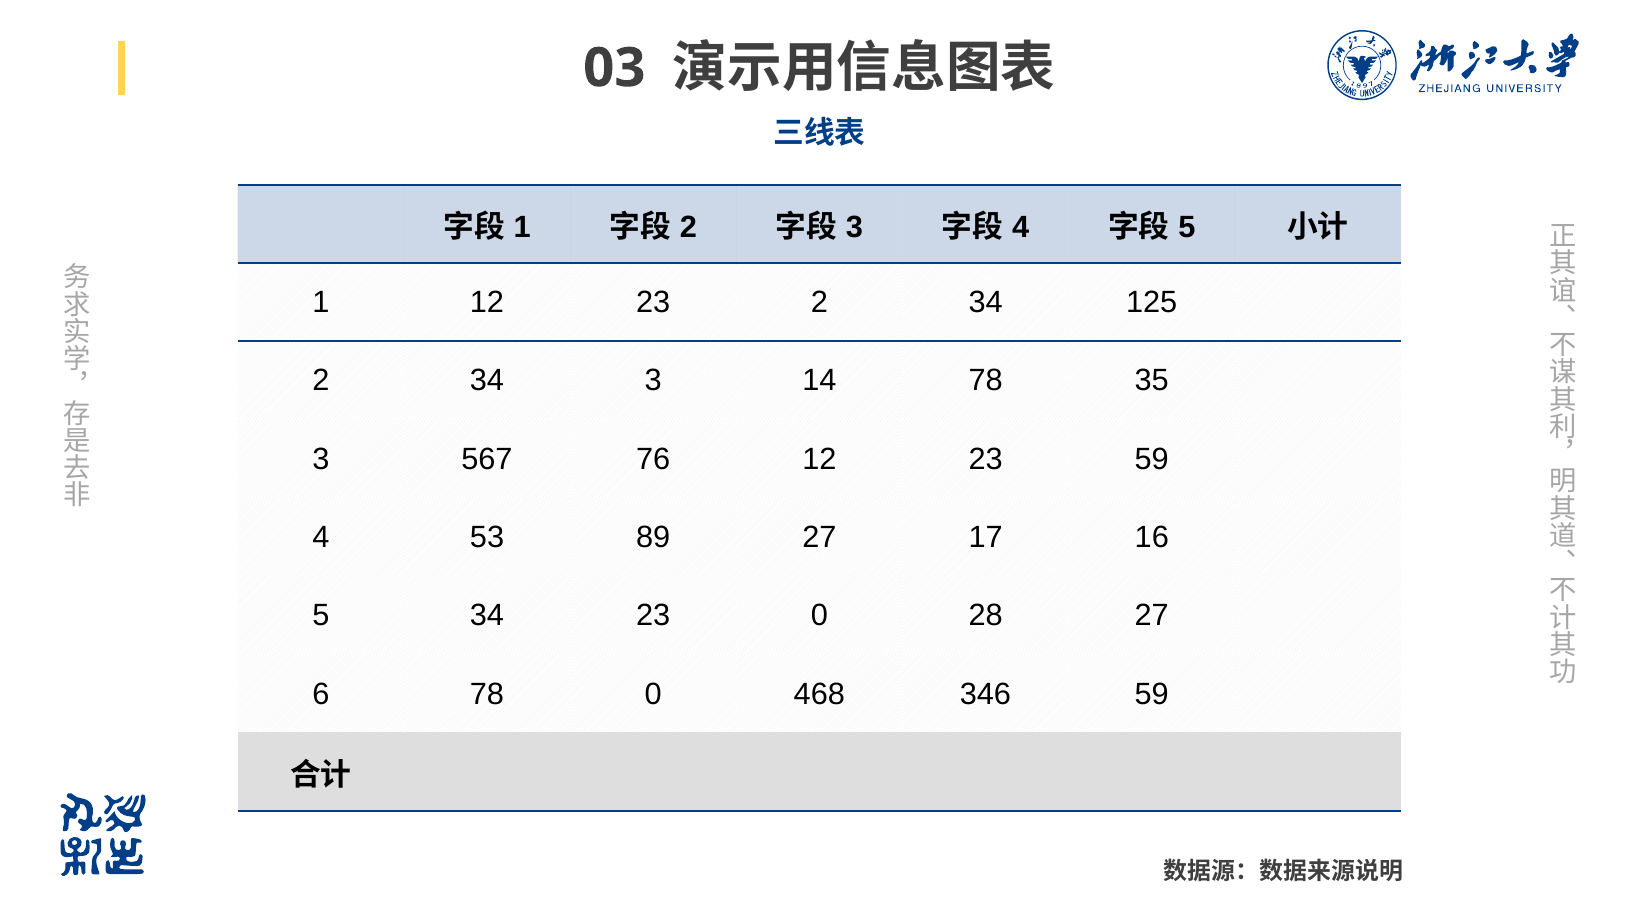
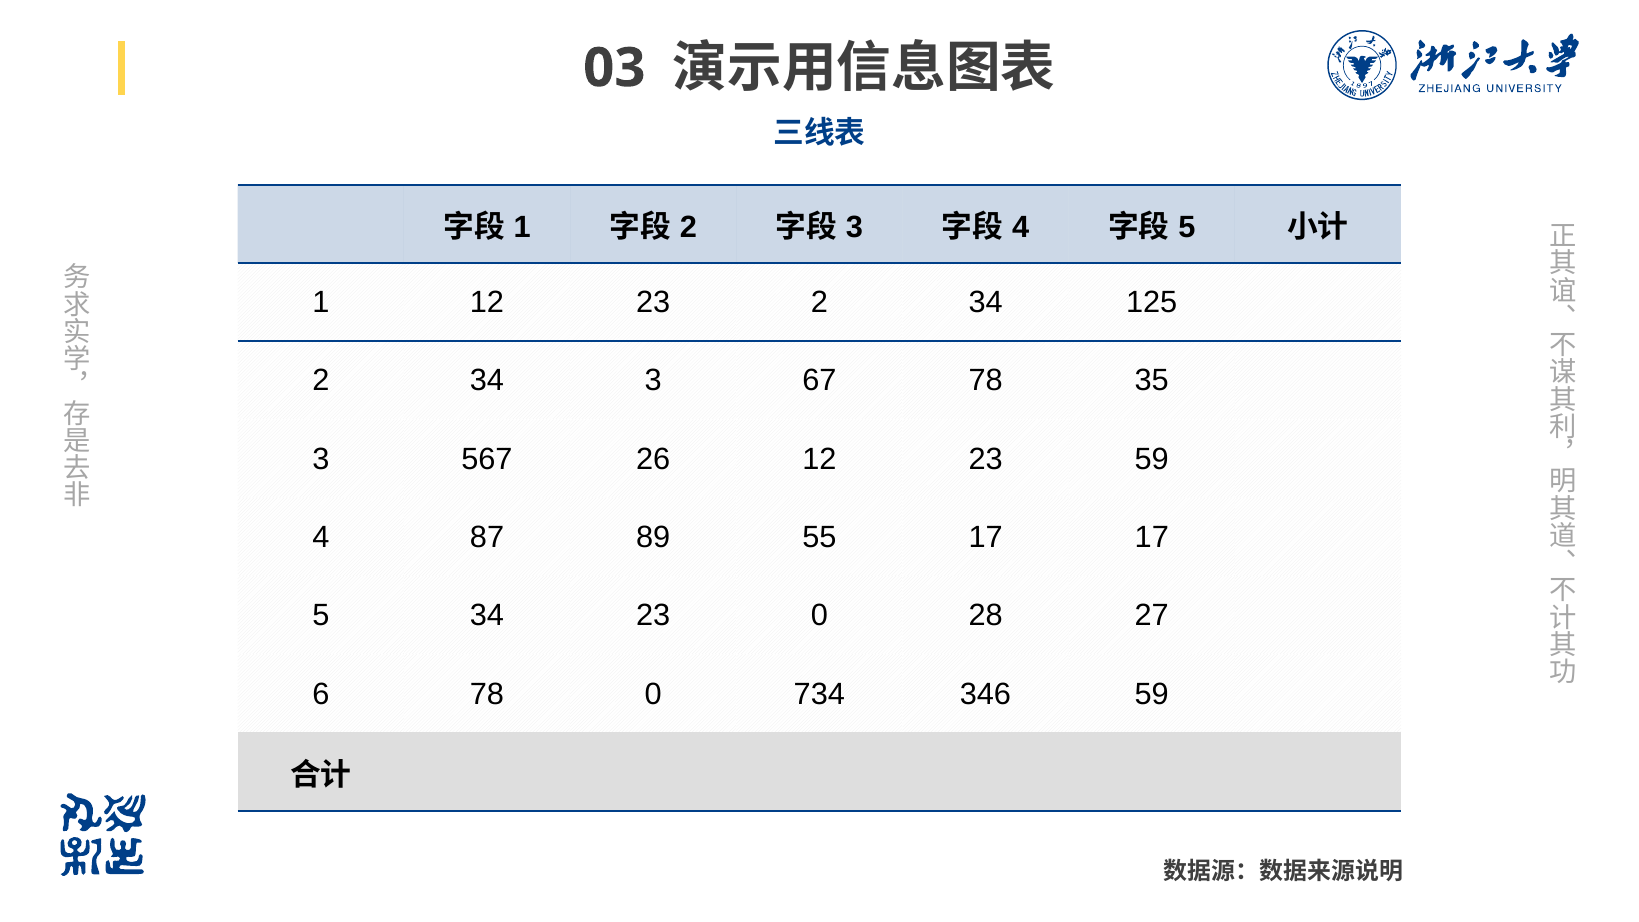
14: 14 -> 67 (819, 381)
76: 76 -> 26 (653, 459)
53: 53 -> 87 (487, 537)
89 27: 27 -> 55 (819, 537)
17 16: 16 -> 17 (1152, 537)
468: 468 -> 734 (819, 694)
